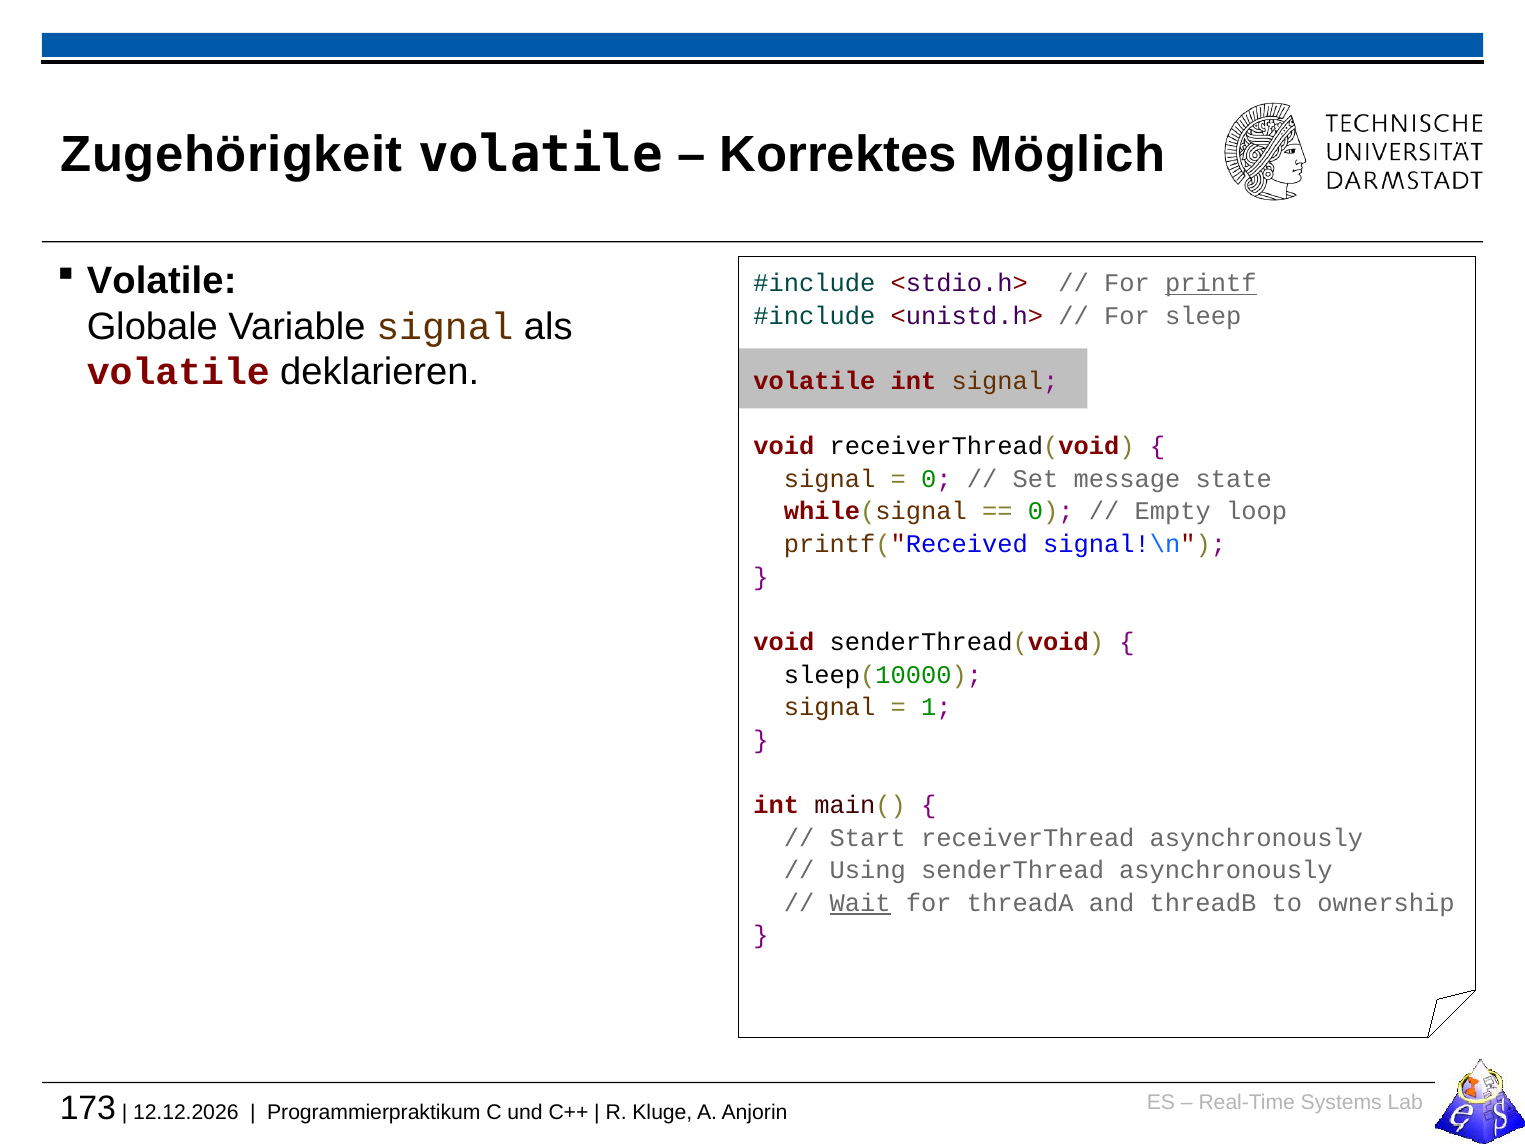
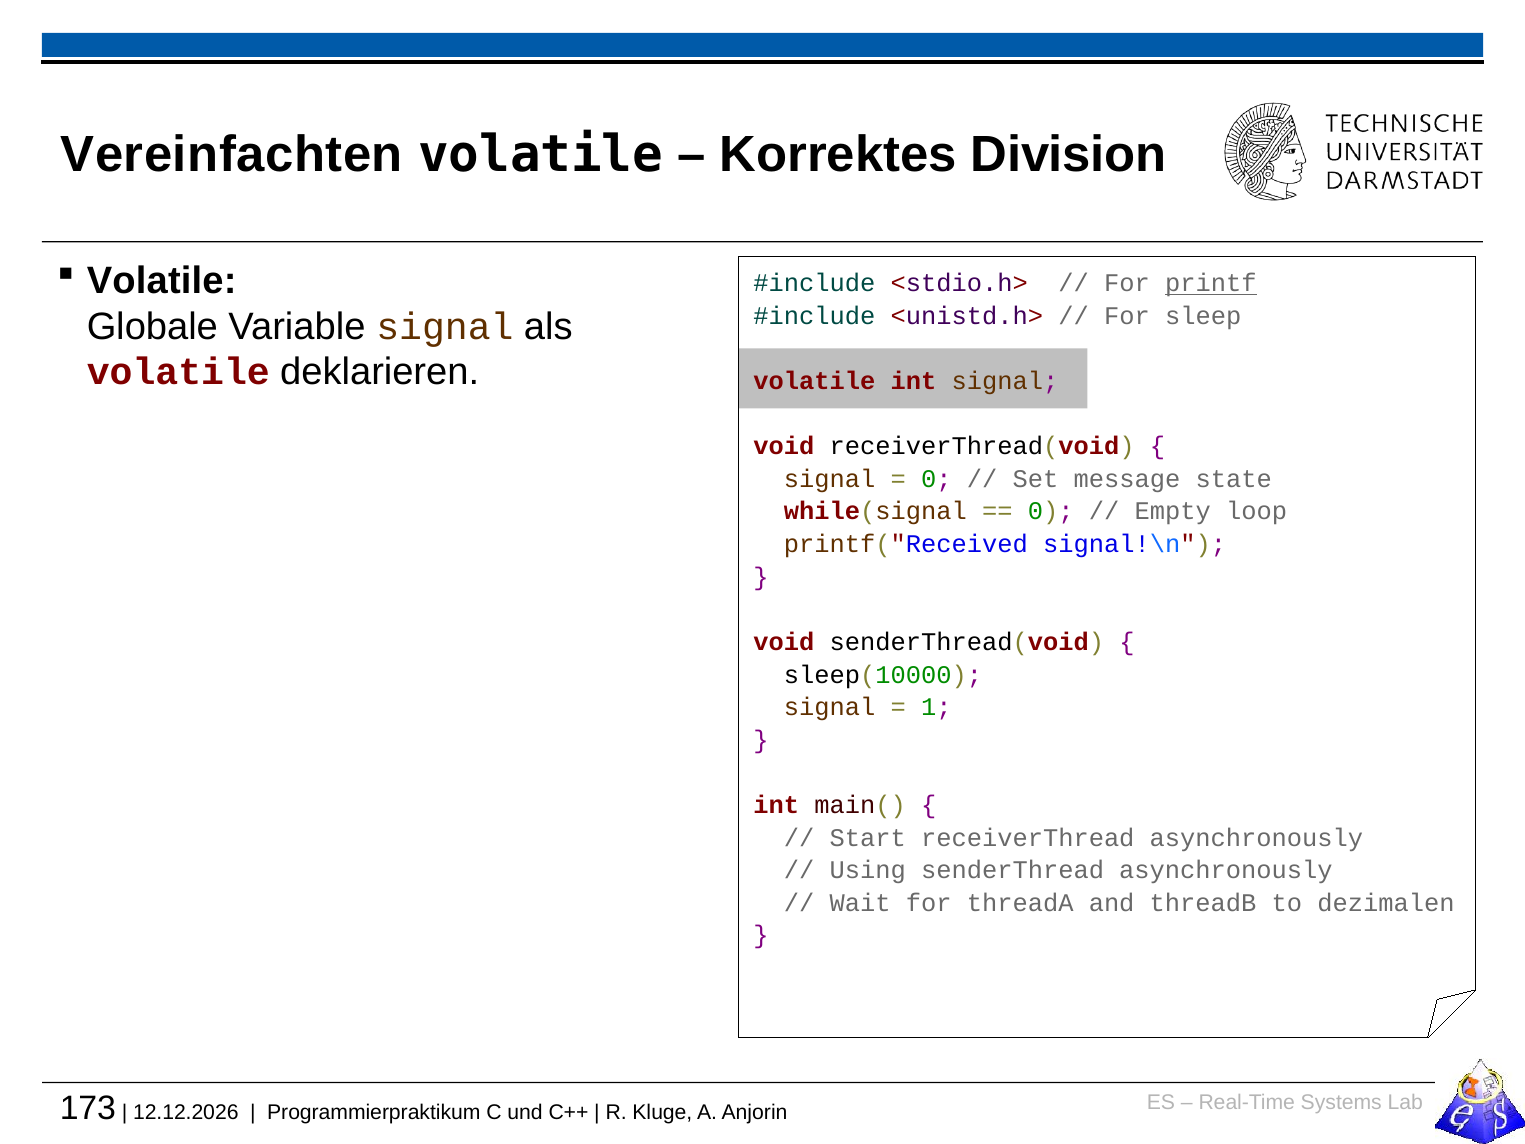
Zugehörigkeit: Zugehörigkeit -> Vereinfachten (232, 155)
Möglich: Möglich -> Division (1069, 155)
Wait underline: present -> none (860, 903)
ownership: ownership -> dezimalen (1386, 903)
